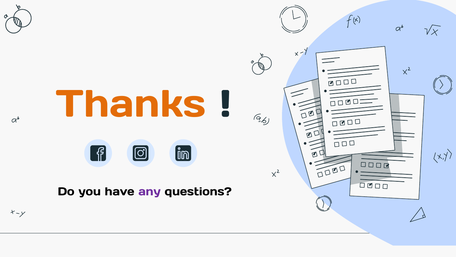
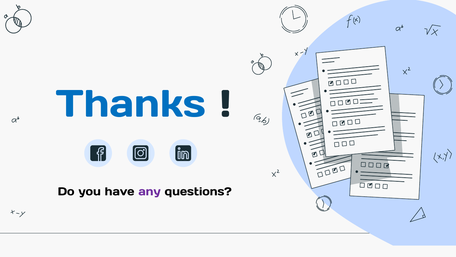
Thanks colour: orange -> blue (131, 104)
